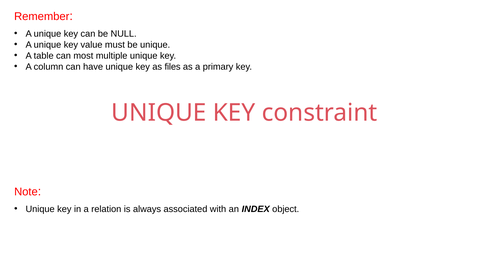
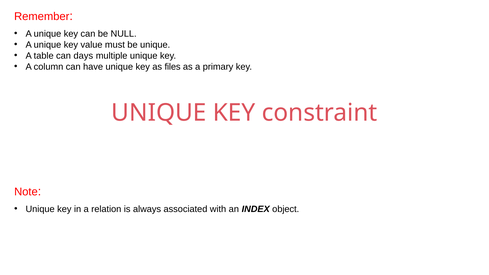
most: most -> days (83, 56)
